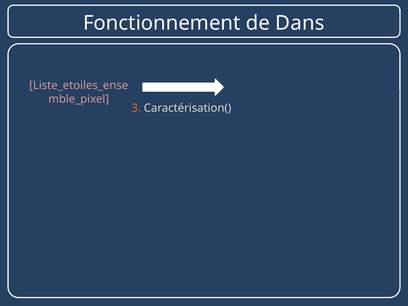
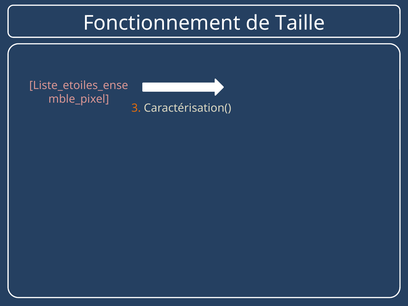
Dans: Dans -> Taille (300, 23)
